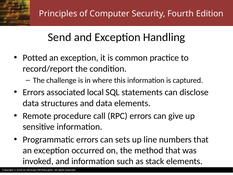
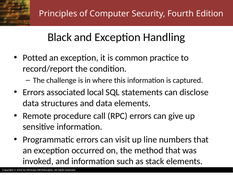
Send: Send -> Black (60, 37)
sets: sets -> visit (123, 139)
